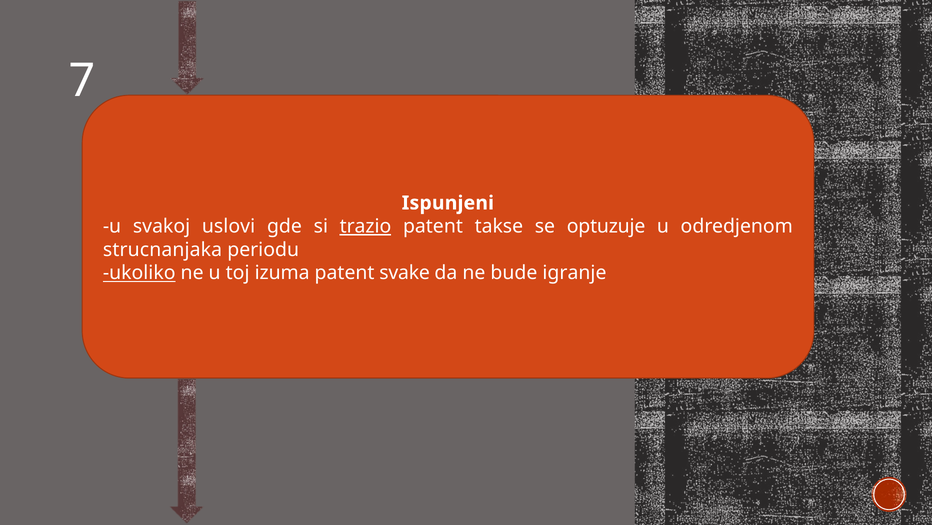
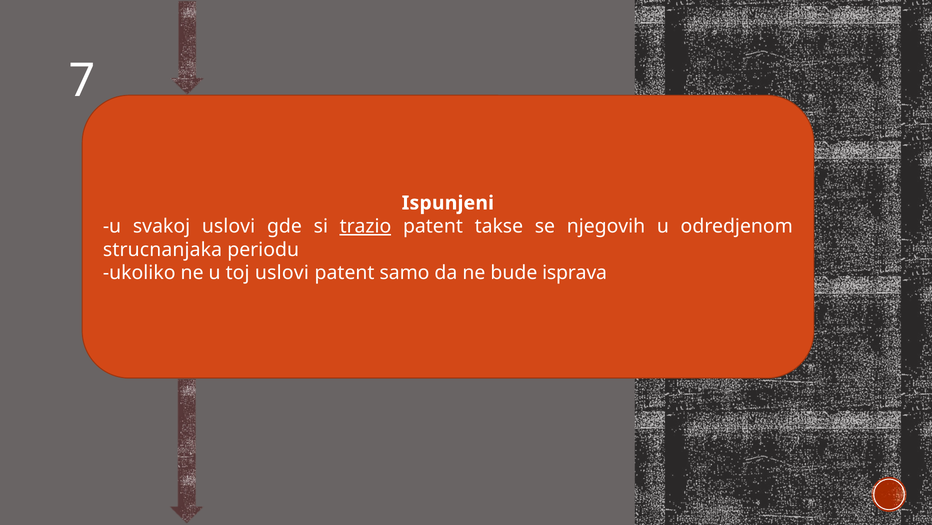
optuzuje: optuzuje -> njegovih (606, 226)
ukoliko underline: present -> none (139, 273)
toj izuma: izuma -> uslovi (282, 273)
svake: svake -> samo (405, 273)
igranje: igranje -> isprava (575, 273)
